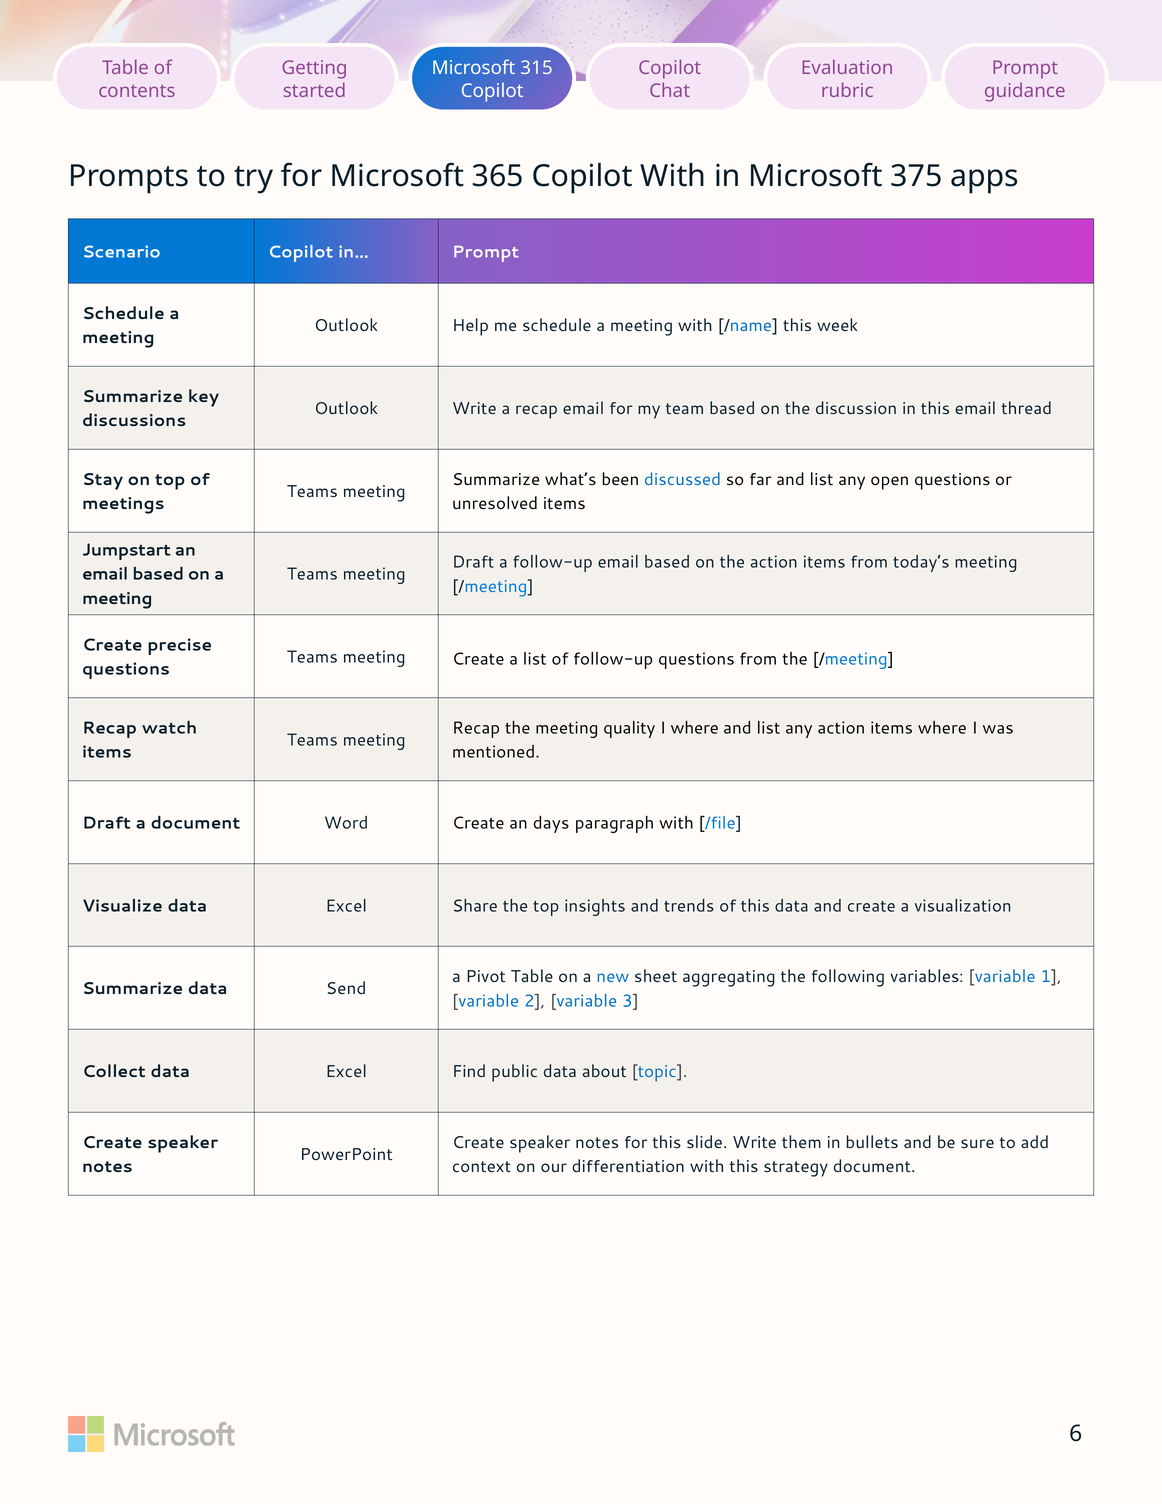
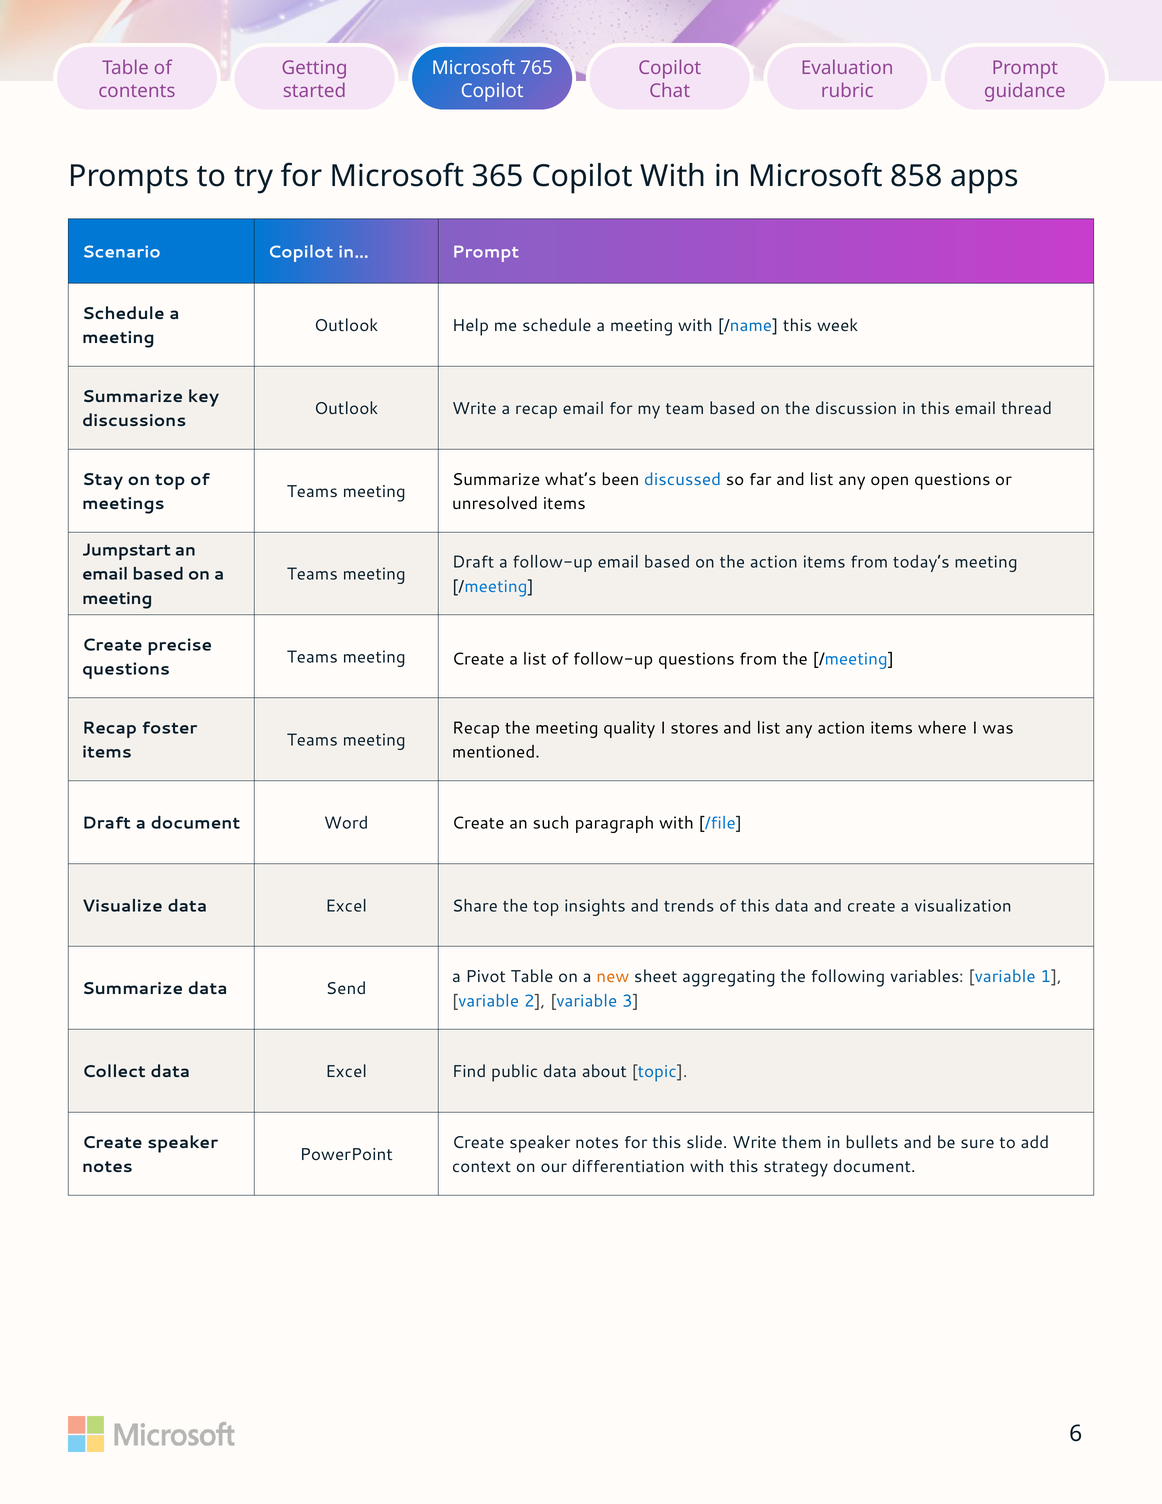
315: 315 -> 765 (537, 68)
375: 375 -> 858 (916, 176)
watch: watch -> foster (170, 728)
I where: where -> stores (695, 728)
days: days -> such (551, 823)
new colour: blue -> orange (613, 977)
